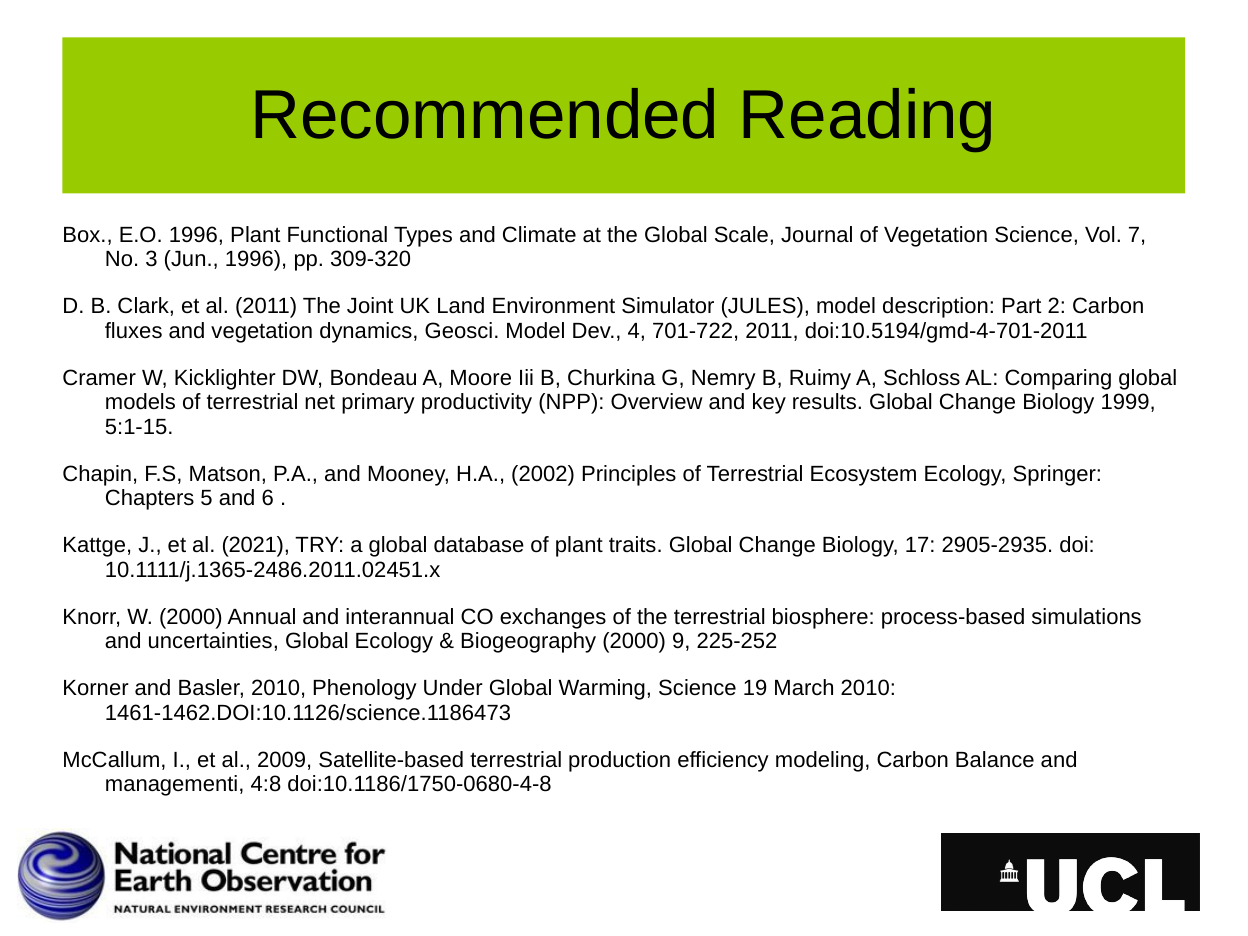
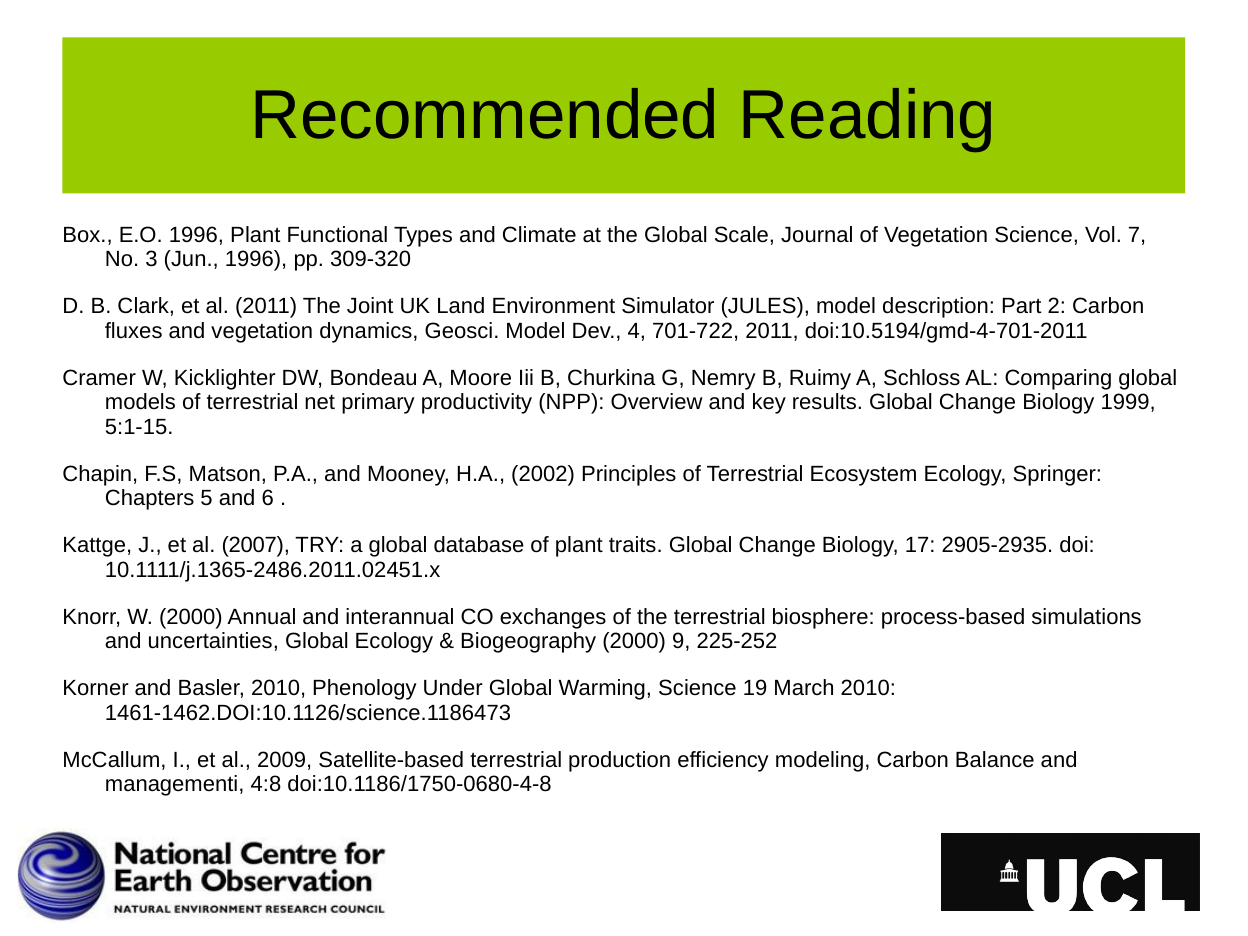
2021: 2021 -> 2007 (256, 545)
